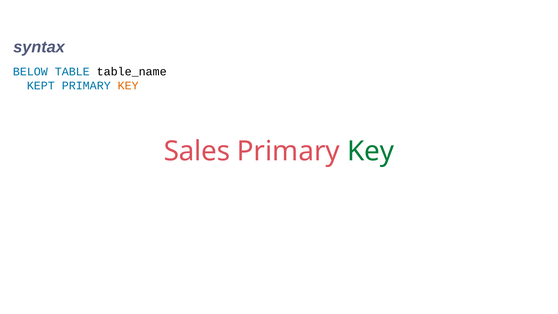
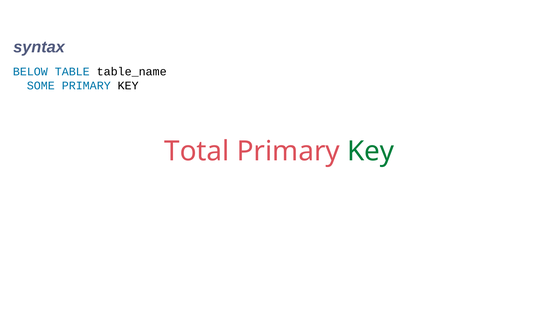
KEPT: KEPT -> SOME (41, 86)
KEY colour: orange -> black (128, 86)
Sales: Sales -> Total (197, 151)
